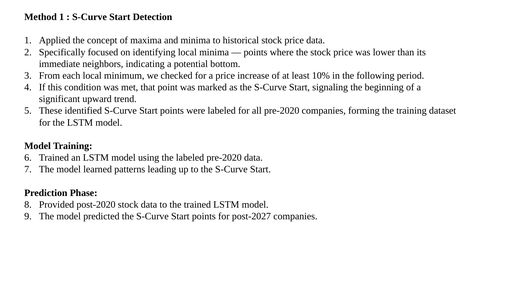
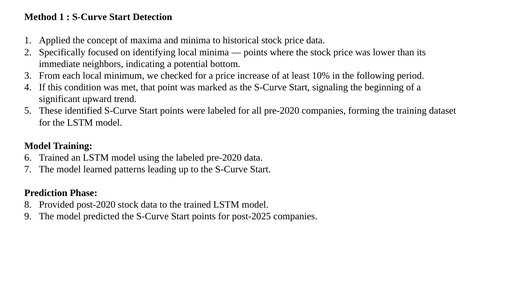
post-2027: post-2027 -> post-2025 (251, 216)
